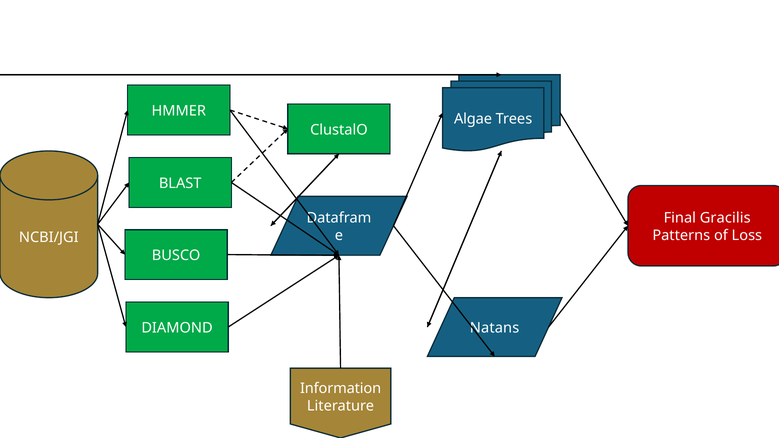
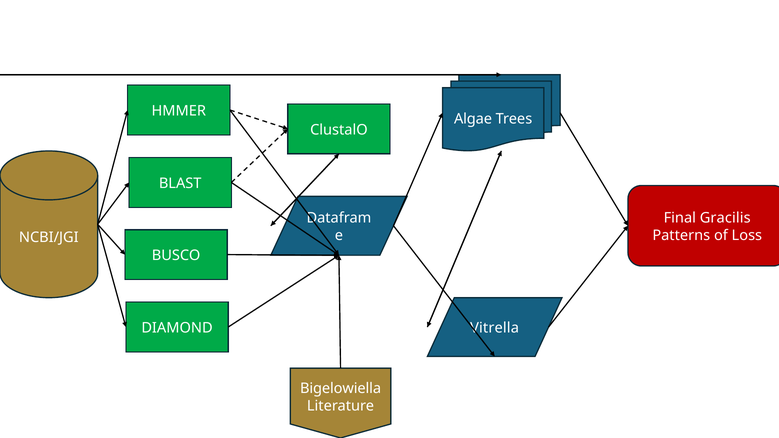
Natans: Natans -> Vitrella (495, 328)
Information: Information -> Bigelowiella (341, 389)
